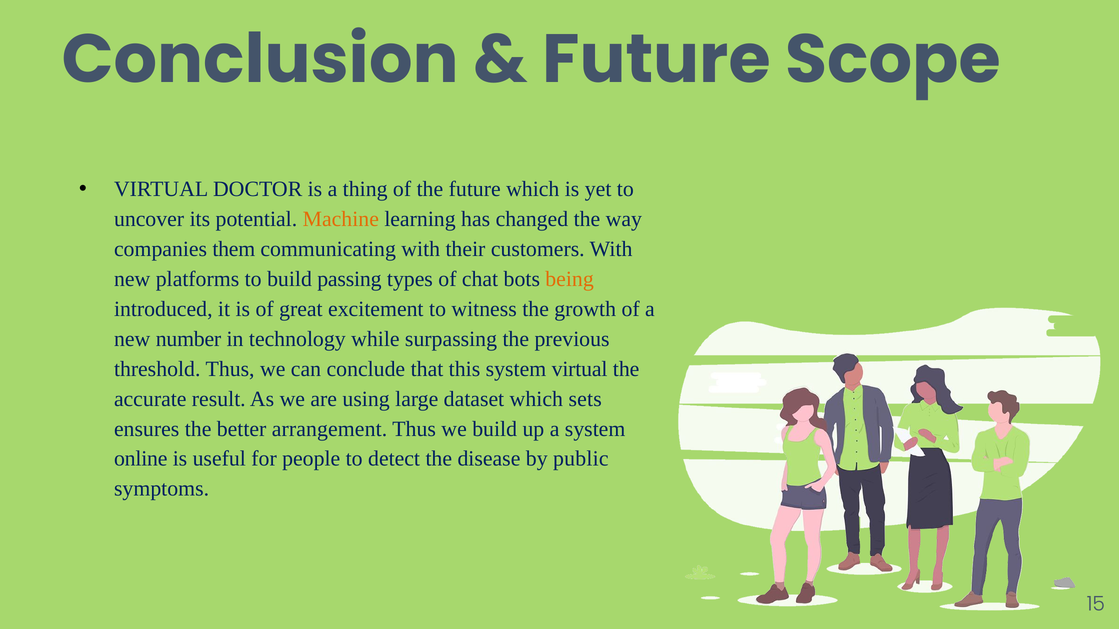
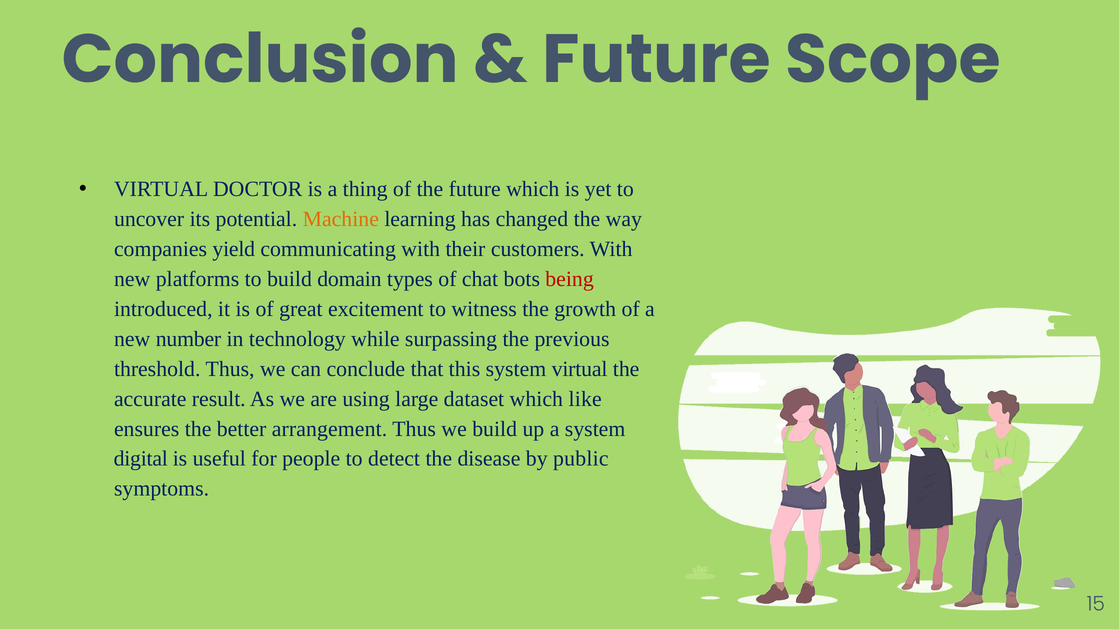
them: them -> yield (234, 249)
passing: passing -> domain (349, 279)
being colour: orange -> red (570, 279)
sets: sets -> like (585, 399)
online: online -> digital (141, 459)
